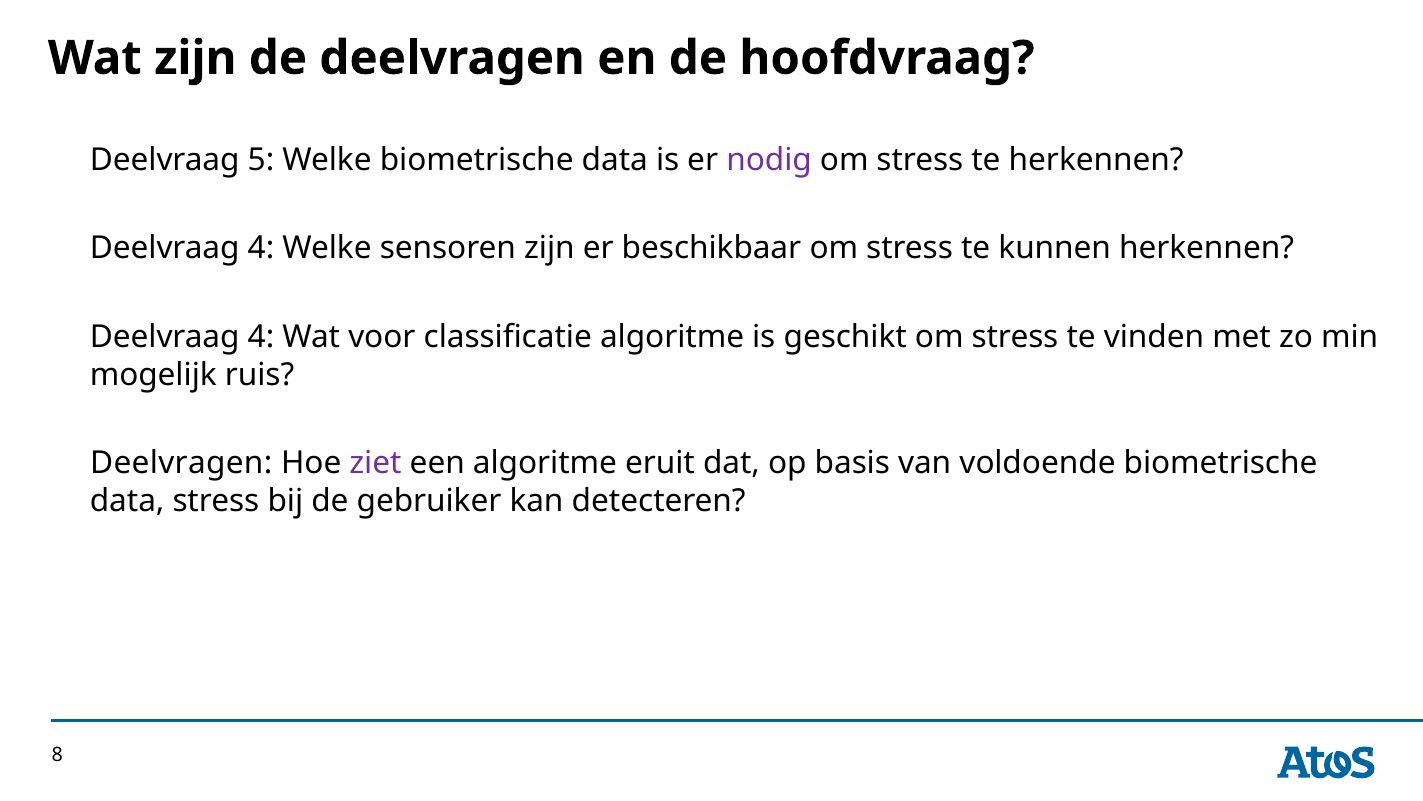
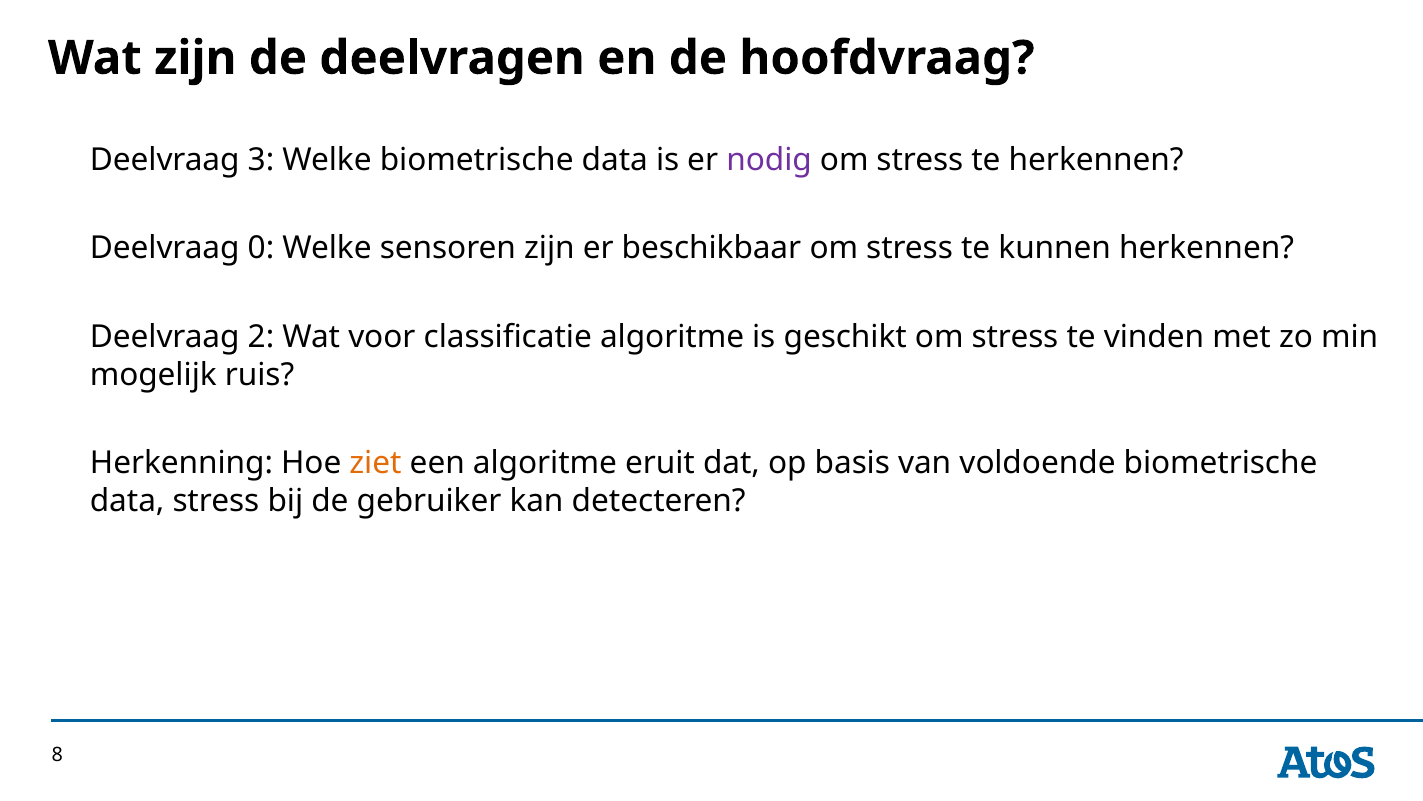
5: 5 -> 3 (261, 160)
4: 4 -> 0 (261, 248)
4: 4 -> 2 (261, 337)
Deelvragen: Deelvragen -> Herkenning (181, 463)
ziet colour: purple -> orange (375, 463)
